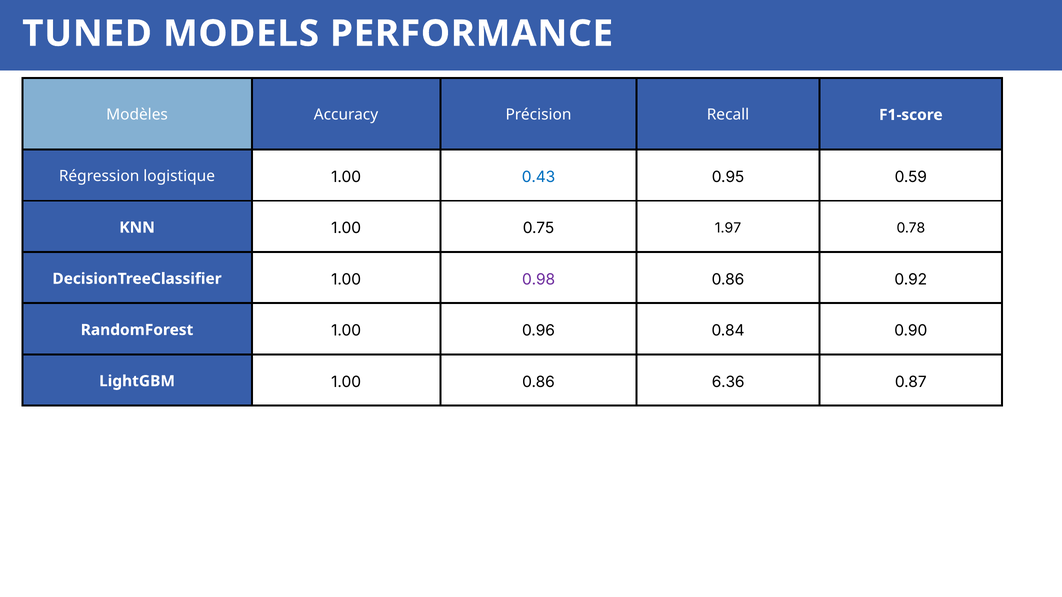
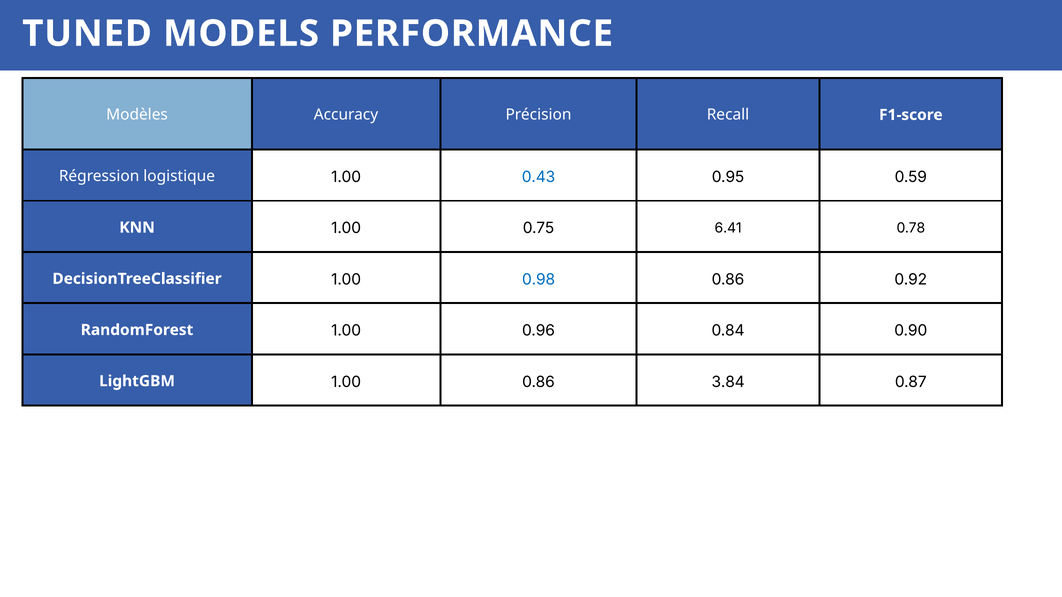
1.97: 1.97 -> 6.41 (728, 228)
0.98 colour: purple -> blue (539, 280)
6.36: 6.36 -> 3.84 (728, 382)
